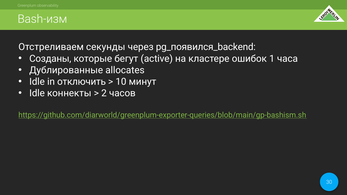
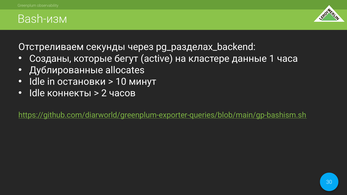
pg_появился_backend: pg_появился_backend -> pg_разделах_backend (206, 47)
ошибок: ошибок -> данные (249, 59)
отключить: отключить -> остановки (81, 82)
